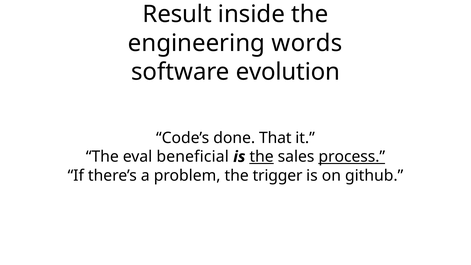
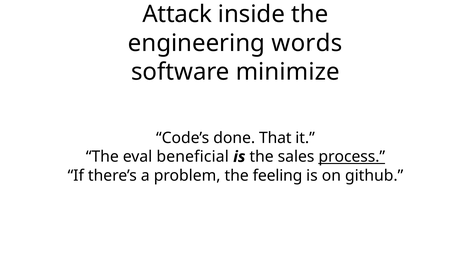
Result: Result -> Attack (177, 14)
evolution: evolution -> minimize (288, 72)
the underline: present -> none (262, 157)
trigger: trigger -> feeling (278, 176)
